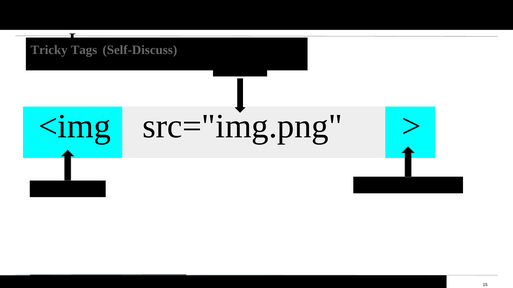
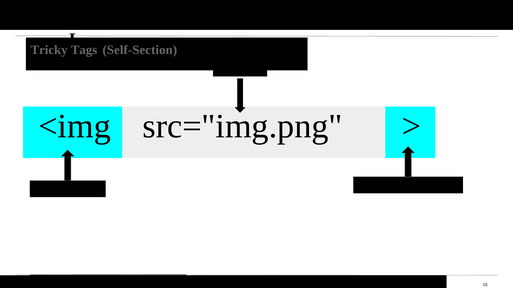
Self-Discuss: Self-Discuss -> Self-Section (140, 50)
